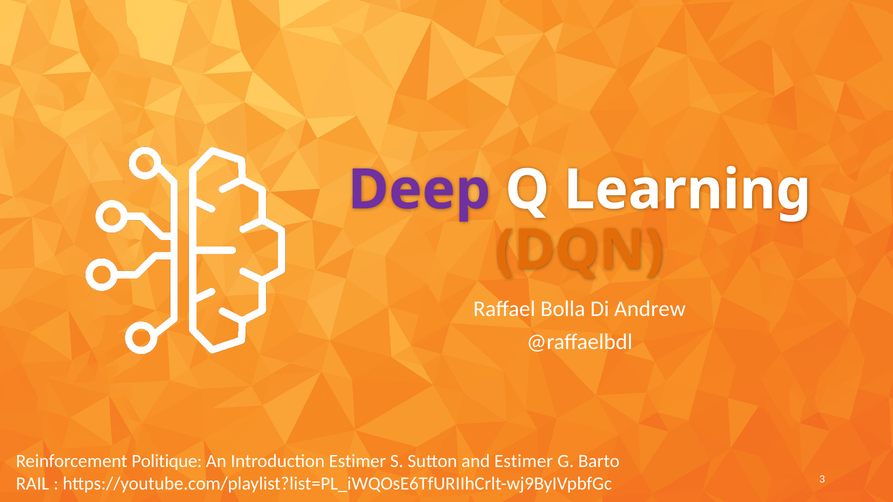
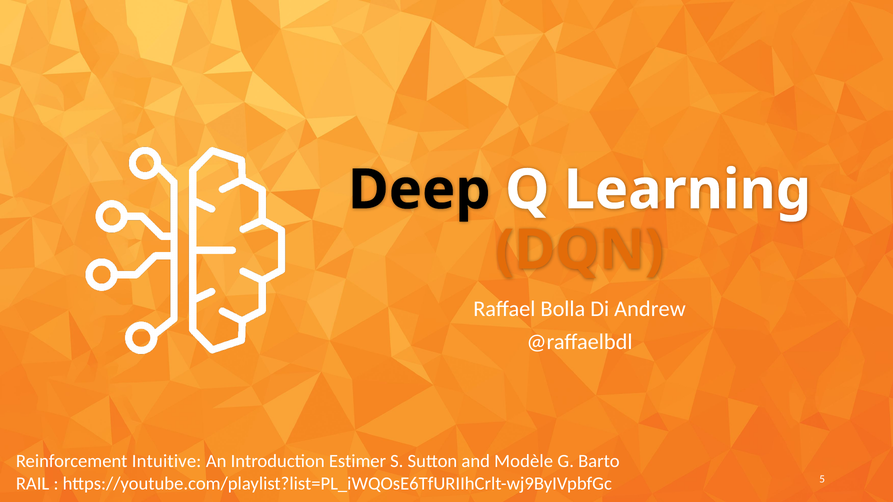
Deep colour: purple -> black (419, 190)
Politique: Politique -> Intuitive (167, 461)
and Estimer: Estimer -> Modèle (524, 461)
3: 3 -> 5 (822, 480)
